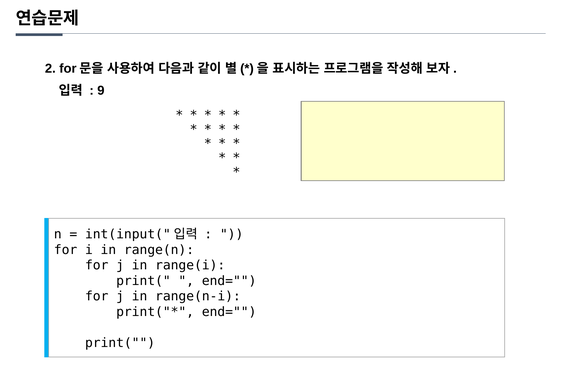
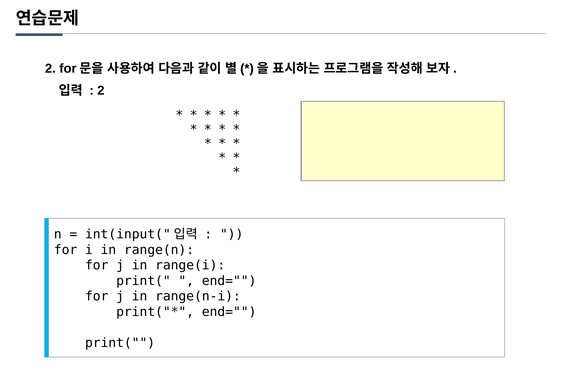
9: 9 -> 2 (101, 91)
